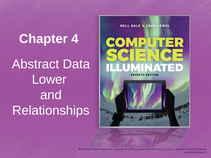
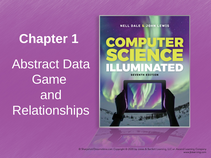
4: 4 -> 1 (75, 39)
Lower: Lower -> Game (49, 80)
